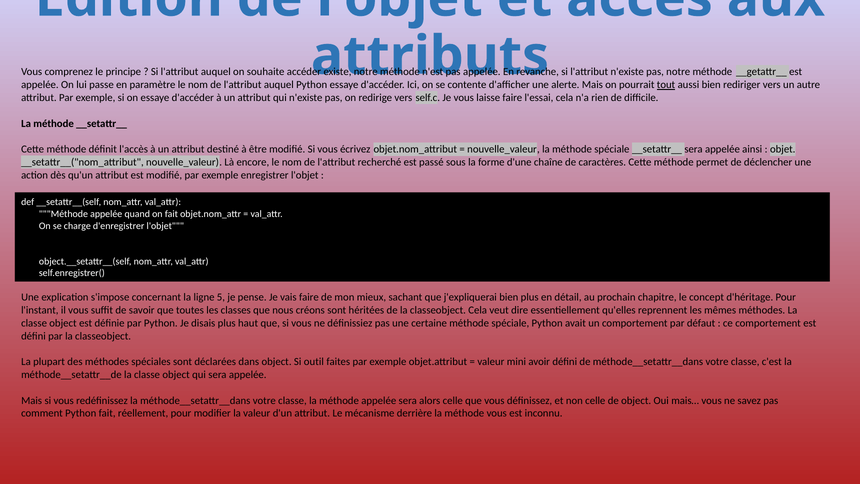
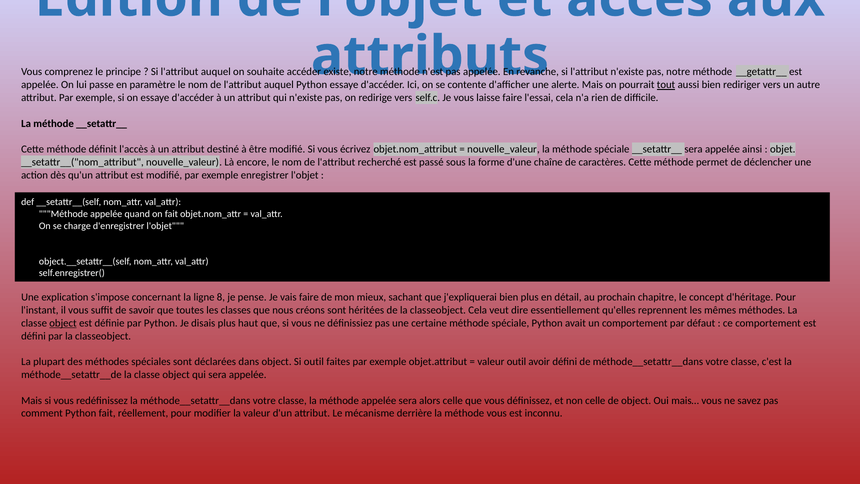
5: 5 -> 8 (221, 297)
object underline: none -> present (63, 323)
valeur mini: mini -> outil (516, 362)
